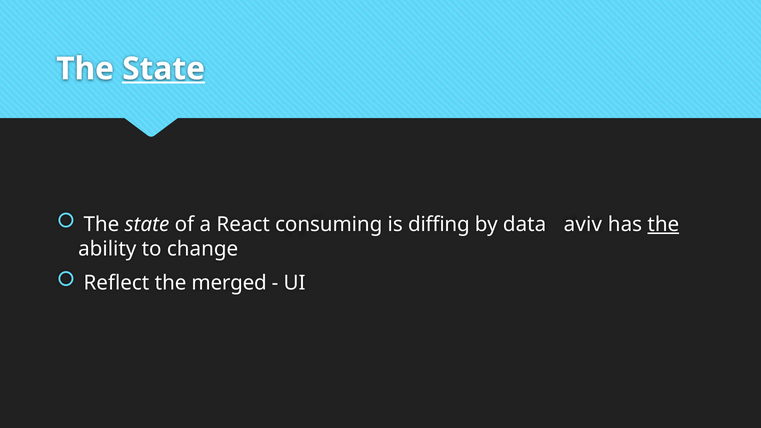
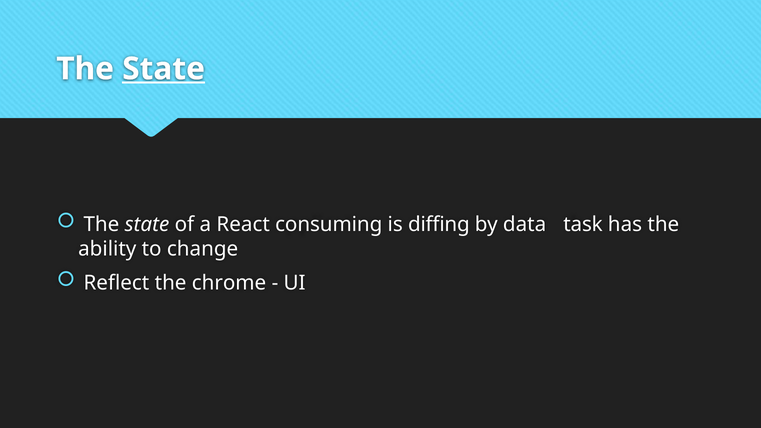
aviv: aviv -> task (583, 224)
the underline: present -> none (663, 224)
merged: merged -> chrome (229, 283)
